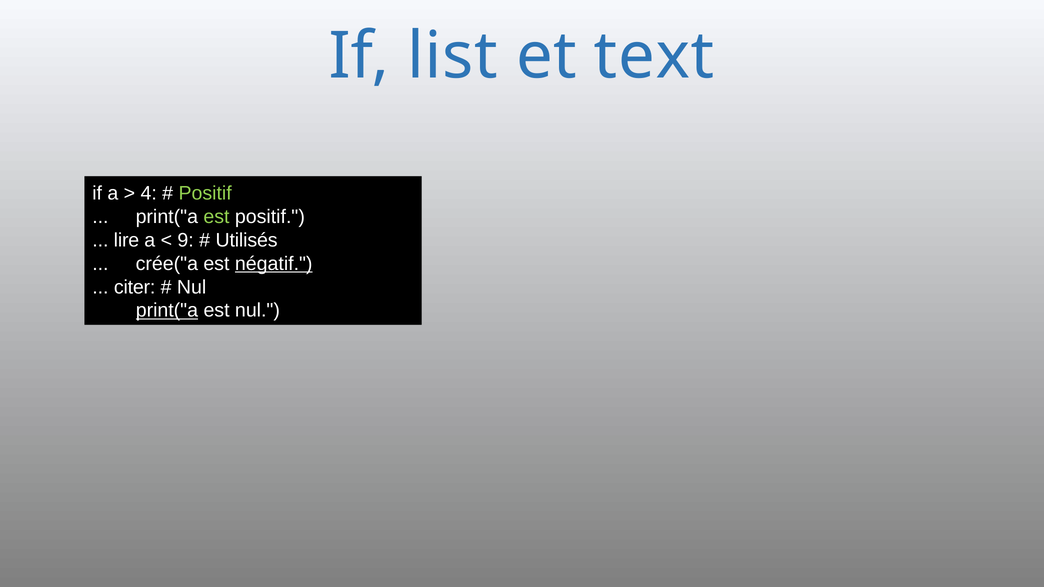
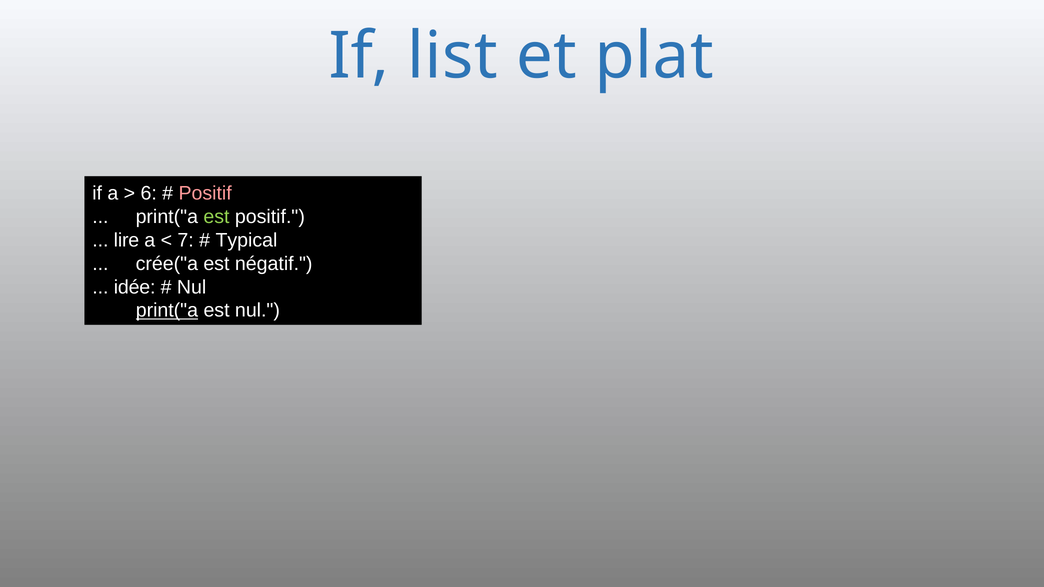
text: text -> plat (654, 56)
4: 4 -> 6 (149, 193)
Positif colour: light green -> pink (205, 193)
9: 9 -> 7 (186, 240)
Utilisés: Utilisés -> Typical (246, 240)
négatif underline: present -> none (274, 264)
citer: citer -> idée (135, 287)
